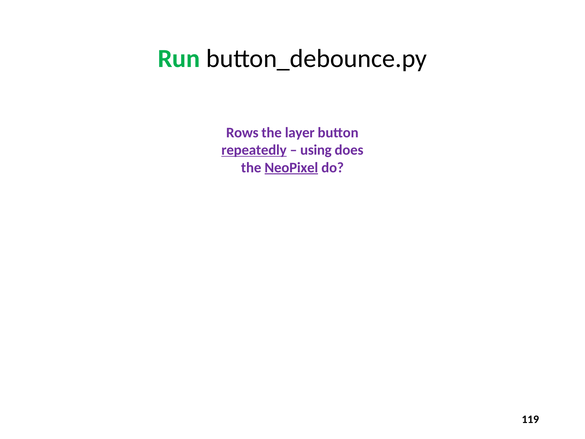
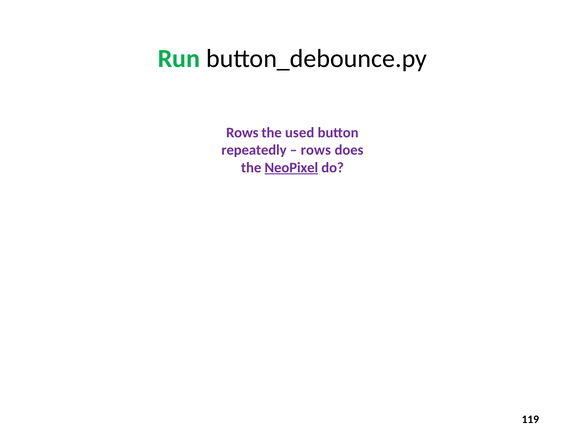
layer: layer -> used (300, 132)
repeatedly underline: present -> none (254, 150)
using: using -> rows (316, 150)
